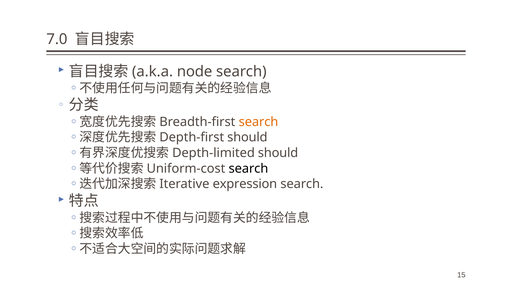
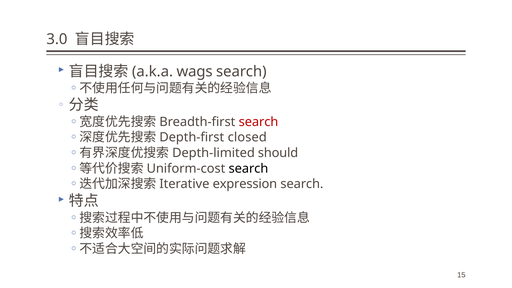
7.0: 7.0 -> 3.0 (57, 39)
node: node -> wags (195, 72)
search colour: orange -> red (258, 122)
should: should -> closed (247, 137)
